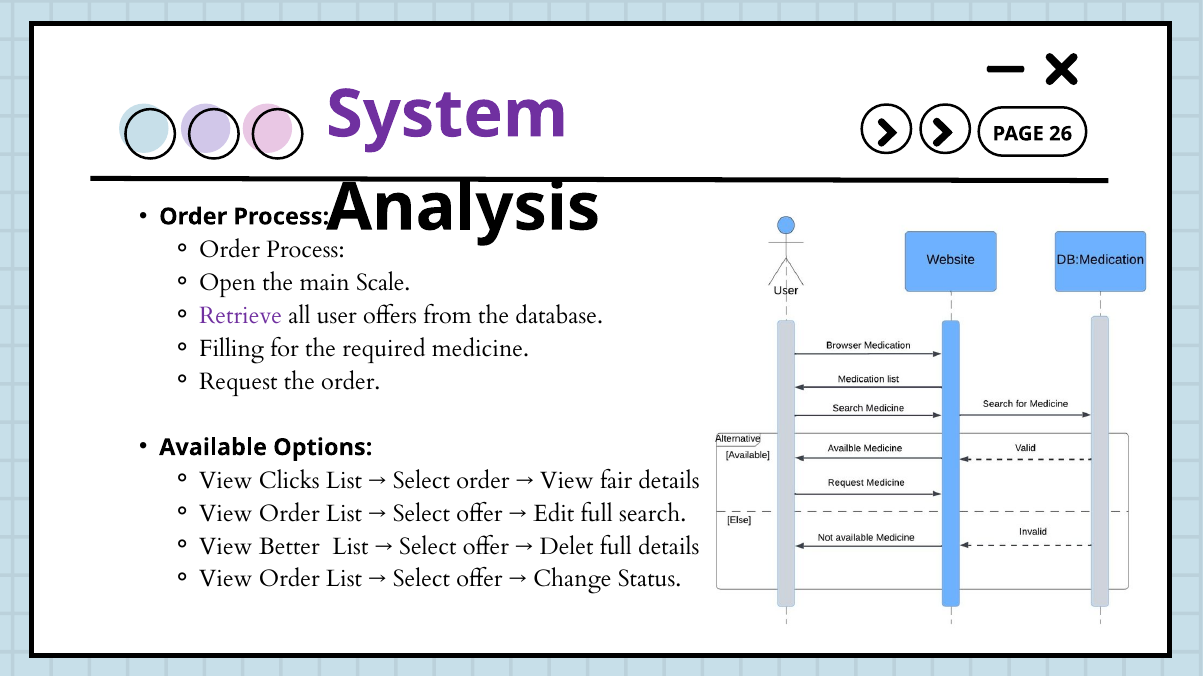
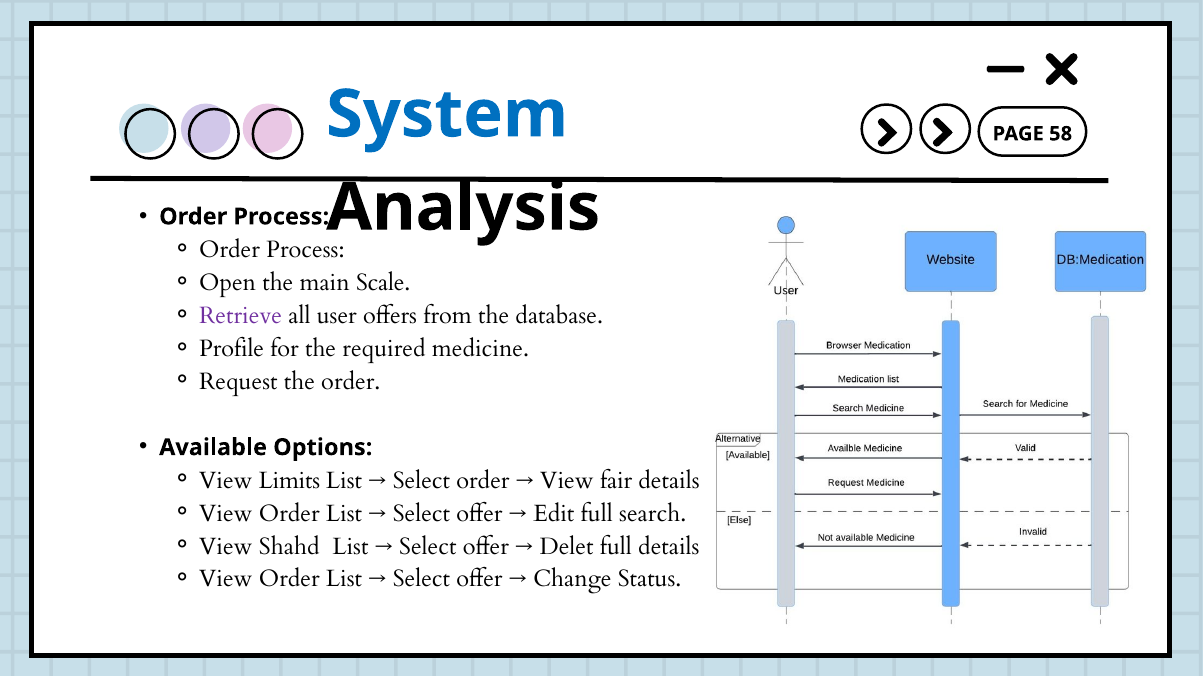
System colour: purple -> blue (447, 115)
26: 26 -> 58 (1061, 134)
Filling: Filling -> Profile (232, 349)
Clicks: Clicks -> Limits (289, 481)
Better: Better -> Shahd (289, 547)
